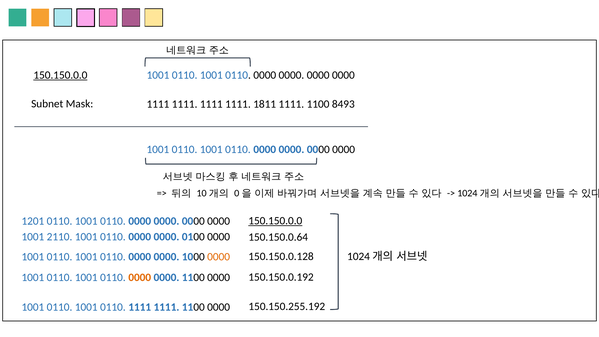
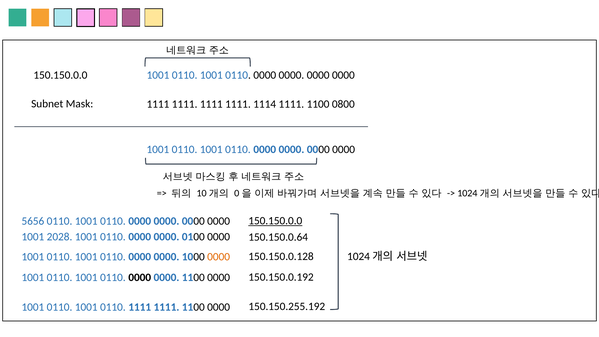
150.150.0.0 underline: present -> none (60, 75)
1811: 1811 -> 1114 (265, 104)
8493: 8493 -> 0800 (343, 104)
1201: 1201 -> 5656 (33, 221)
2110: 2110 -> 2028 (60, 237)
0000 colour: orange -> black (140, 277)
